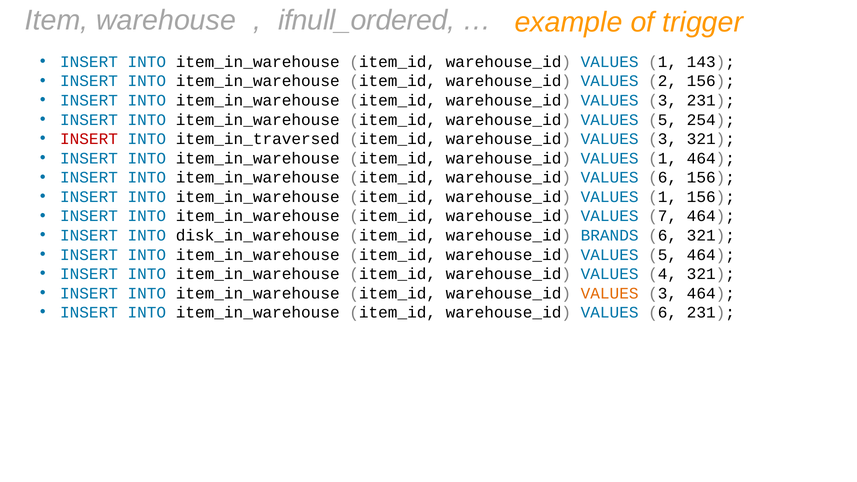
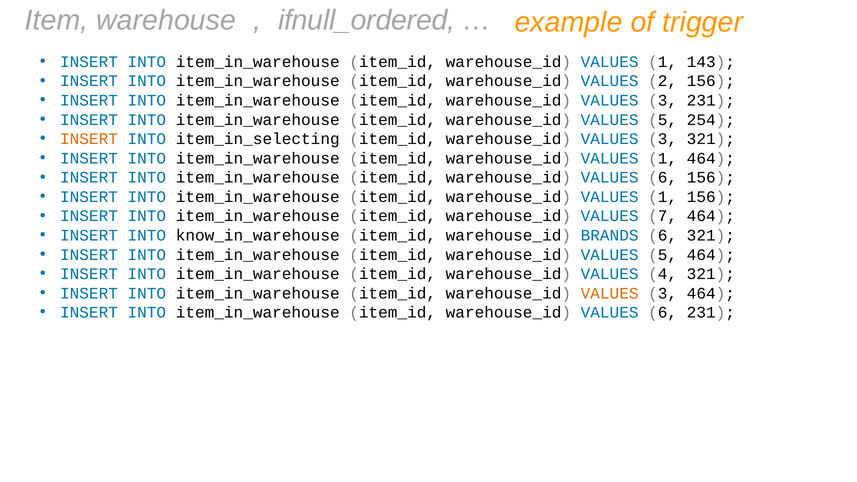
INSERT colour: red -> orange (89, 139)
item_in_traversed: item_in_traversed -> item_in_selecting (258, 139)
disk_in_warehouse: disk_in_warehouse -> know_in_warehouse (258, 235)
